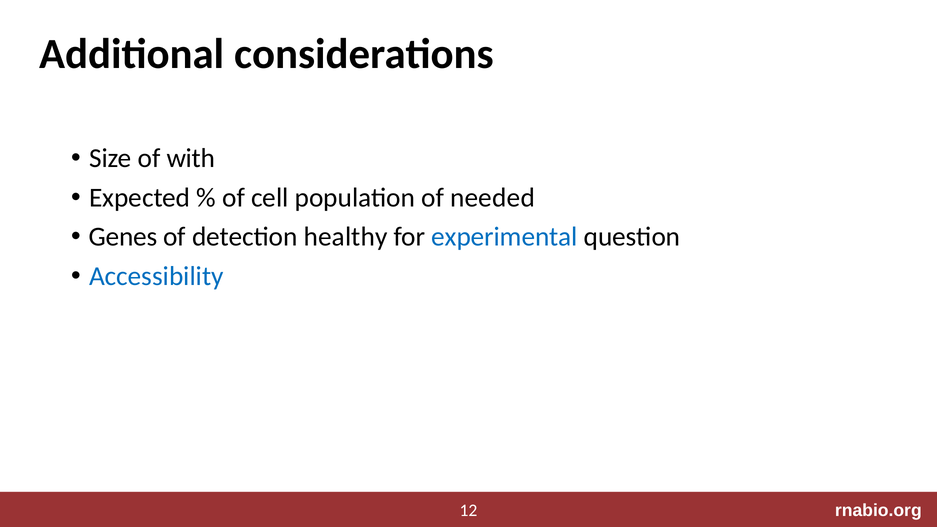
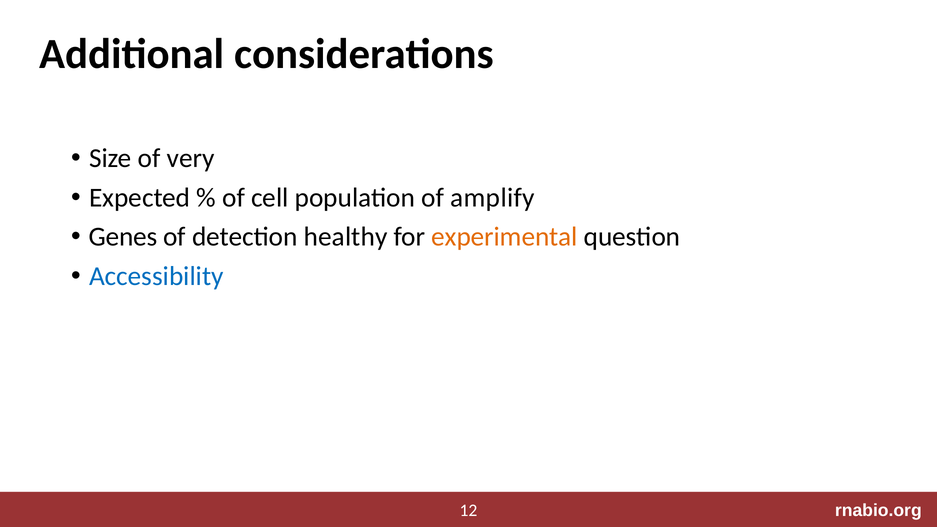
with: with -> very (191, 158)
needed: needed -> amplify (492, 198)
experimental colour: blue -> orange (505, 237)
